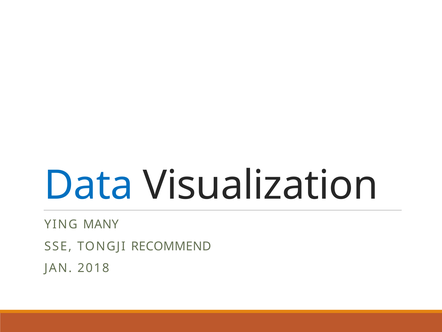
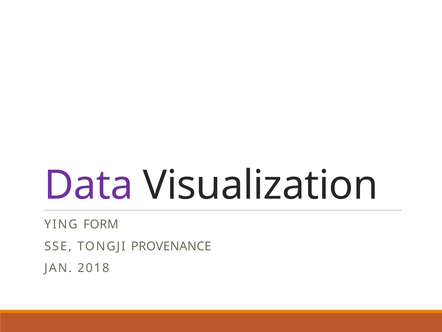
Data colour: blue -> purple (89, 185)
MANY: MANY -> FORM (101, 224)
RECOMMEND: RECOMMEND -> PROVENANCE (171, 246)
